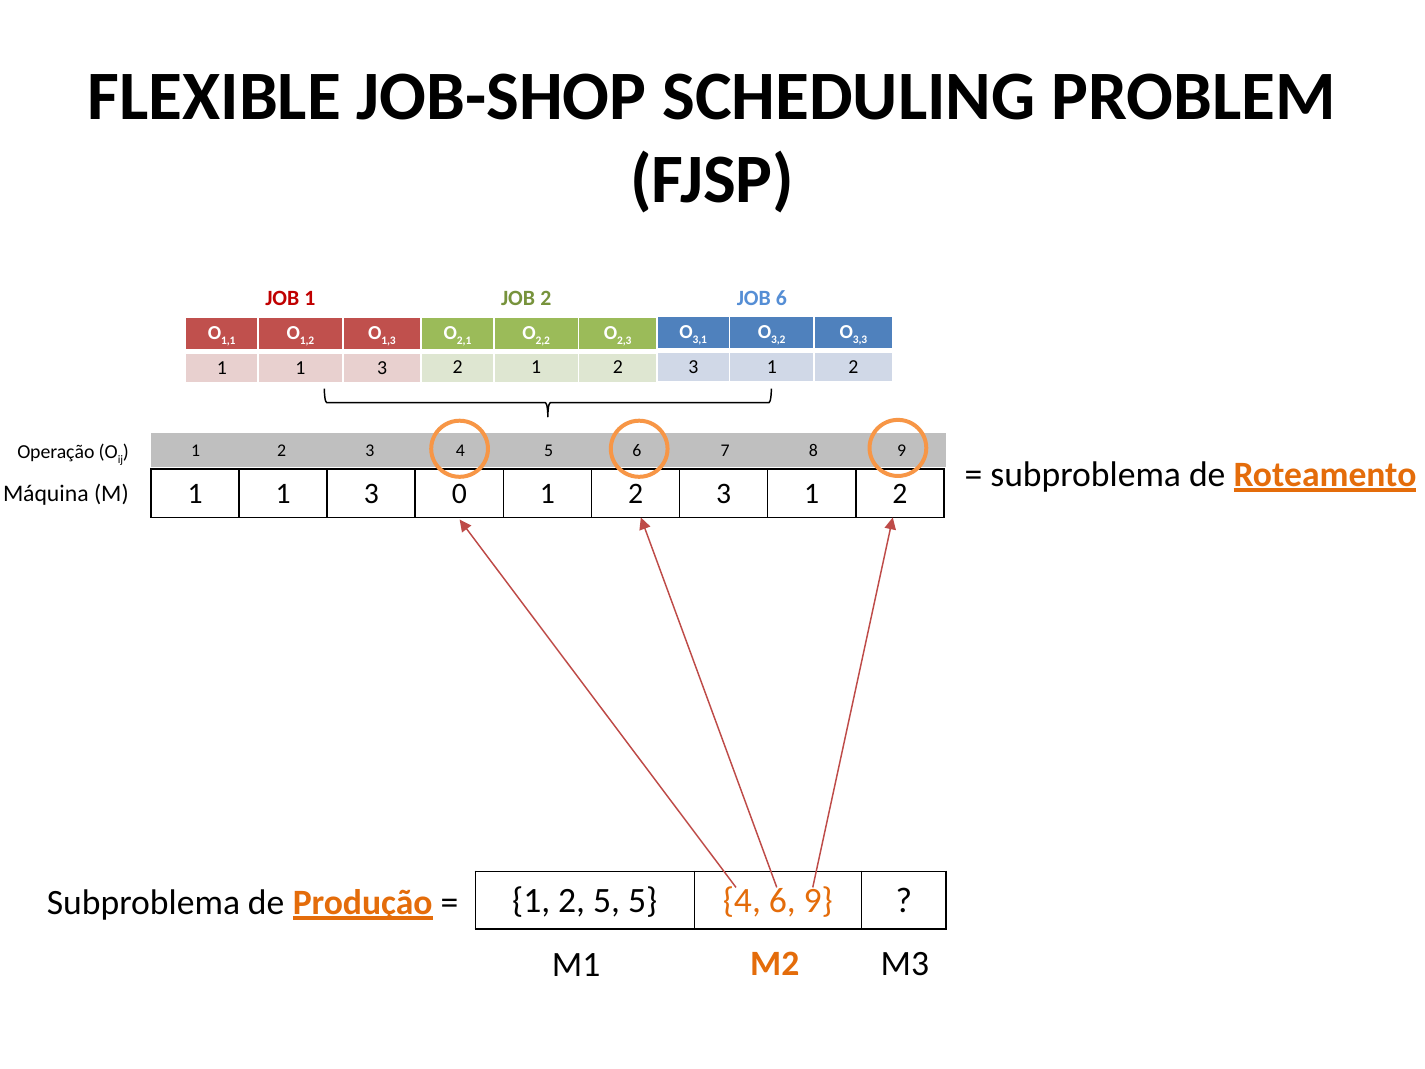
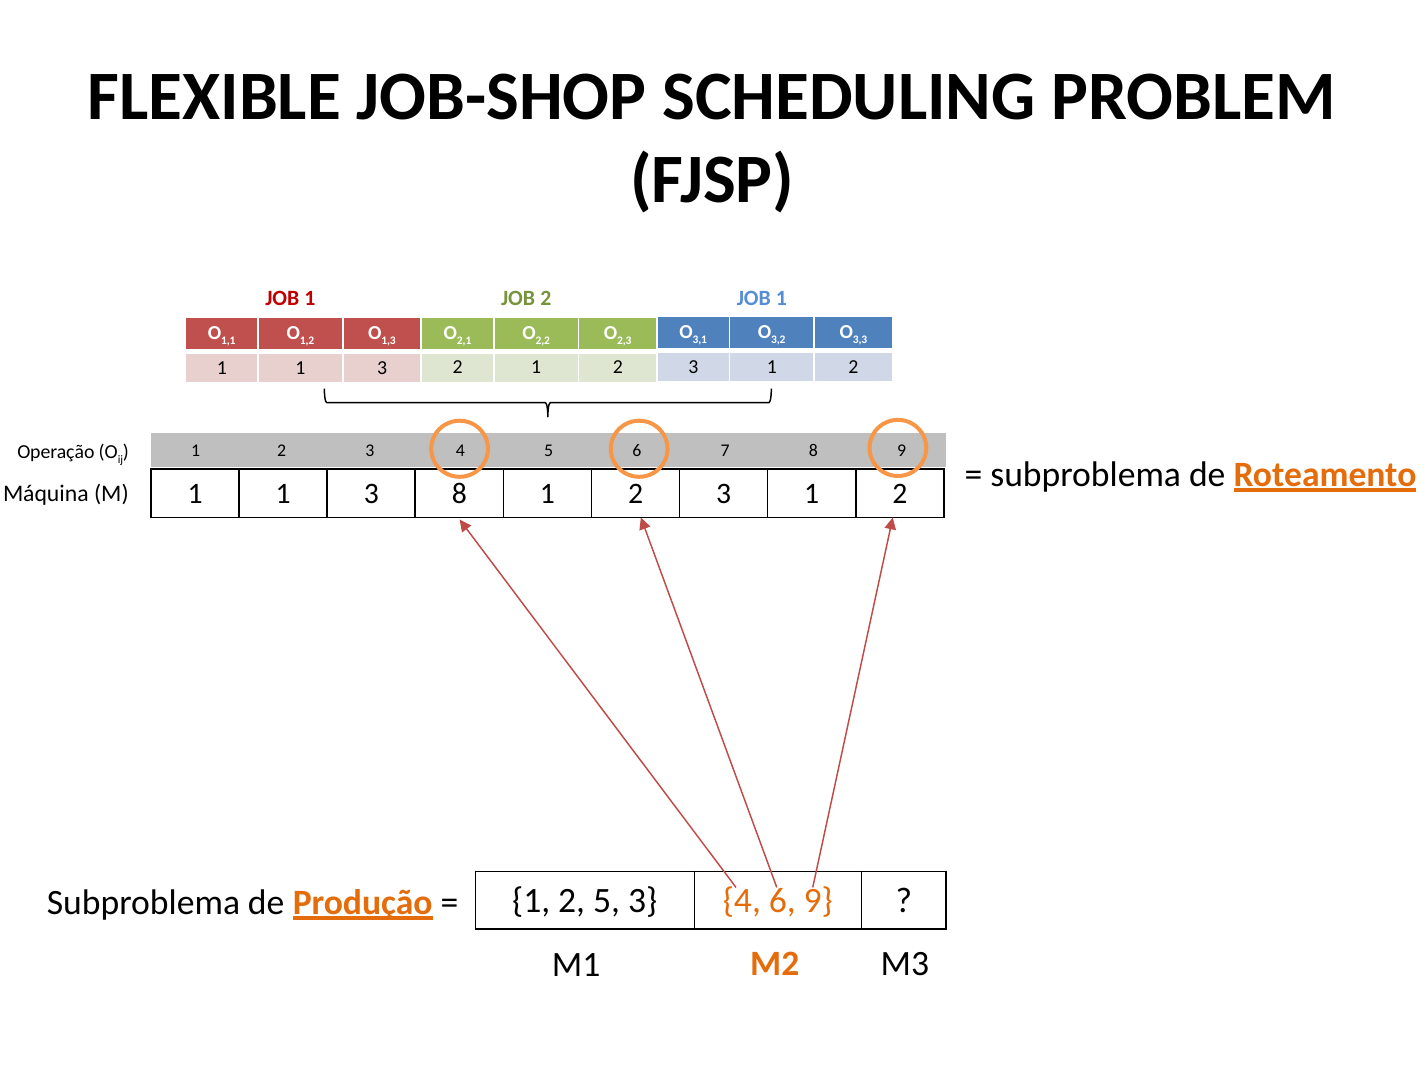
6: 6 -> 1 (781, 298)
3 0: 0 -> 8 (459, 494)
5 5: 5 -> 3 (643, 900)
